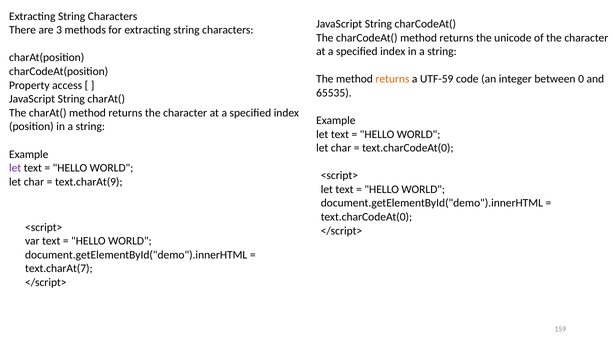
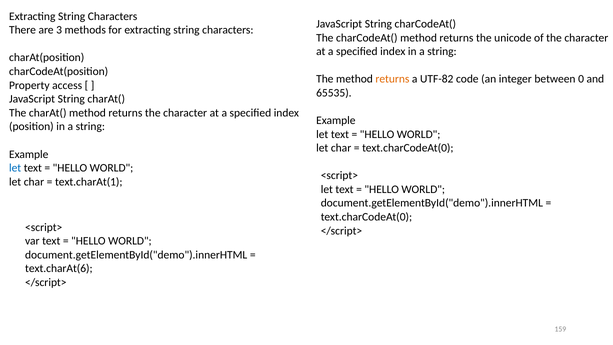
UTF-59: UTF-59 -> UTF-82 (437, 79)
let colour: purple -> blue (15, 168)
text.charAt(9: text.charAt(9 -> text.charAt(1 (89, 182)
text.charAt(7: text.charAt(7 -> text.charAt(6 (59, 268)
